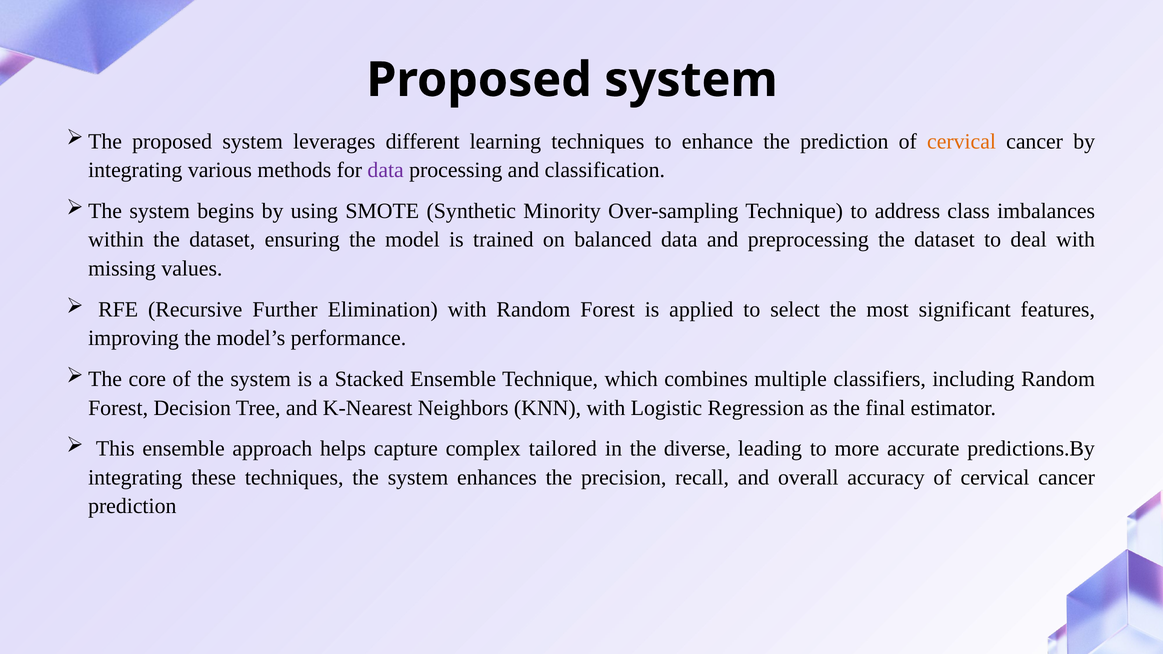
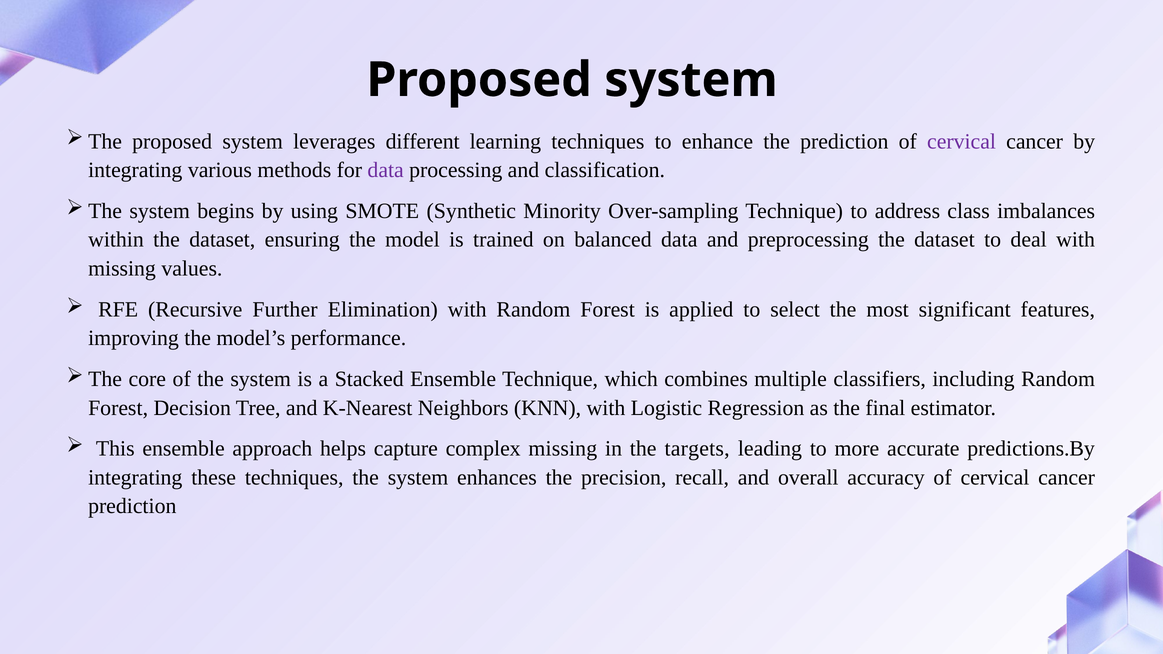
cervical colour: orange -> purple (962, 141)
complex tailored: tailored -> missing (563, 449)
diverse: diverse -> targets (697, 449)
